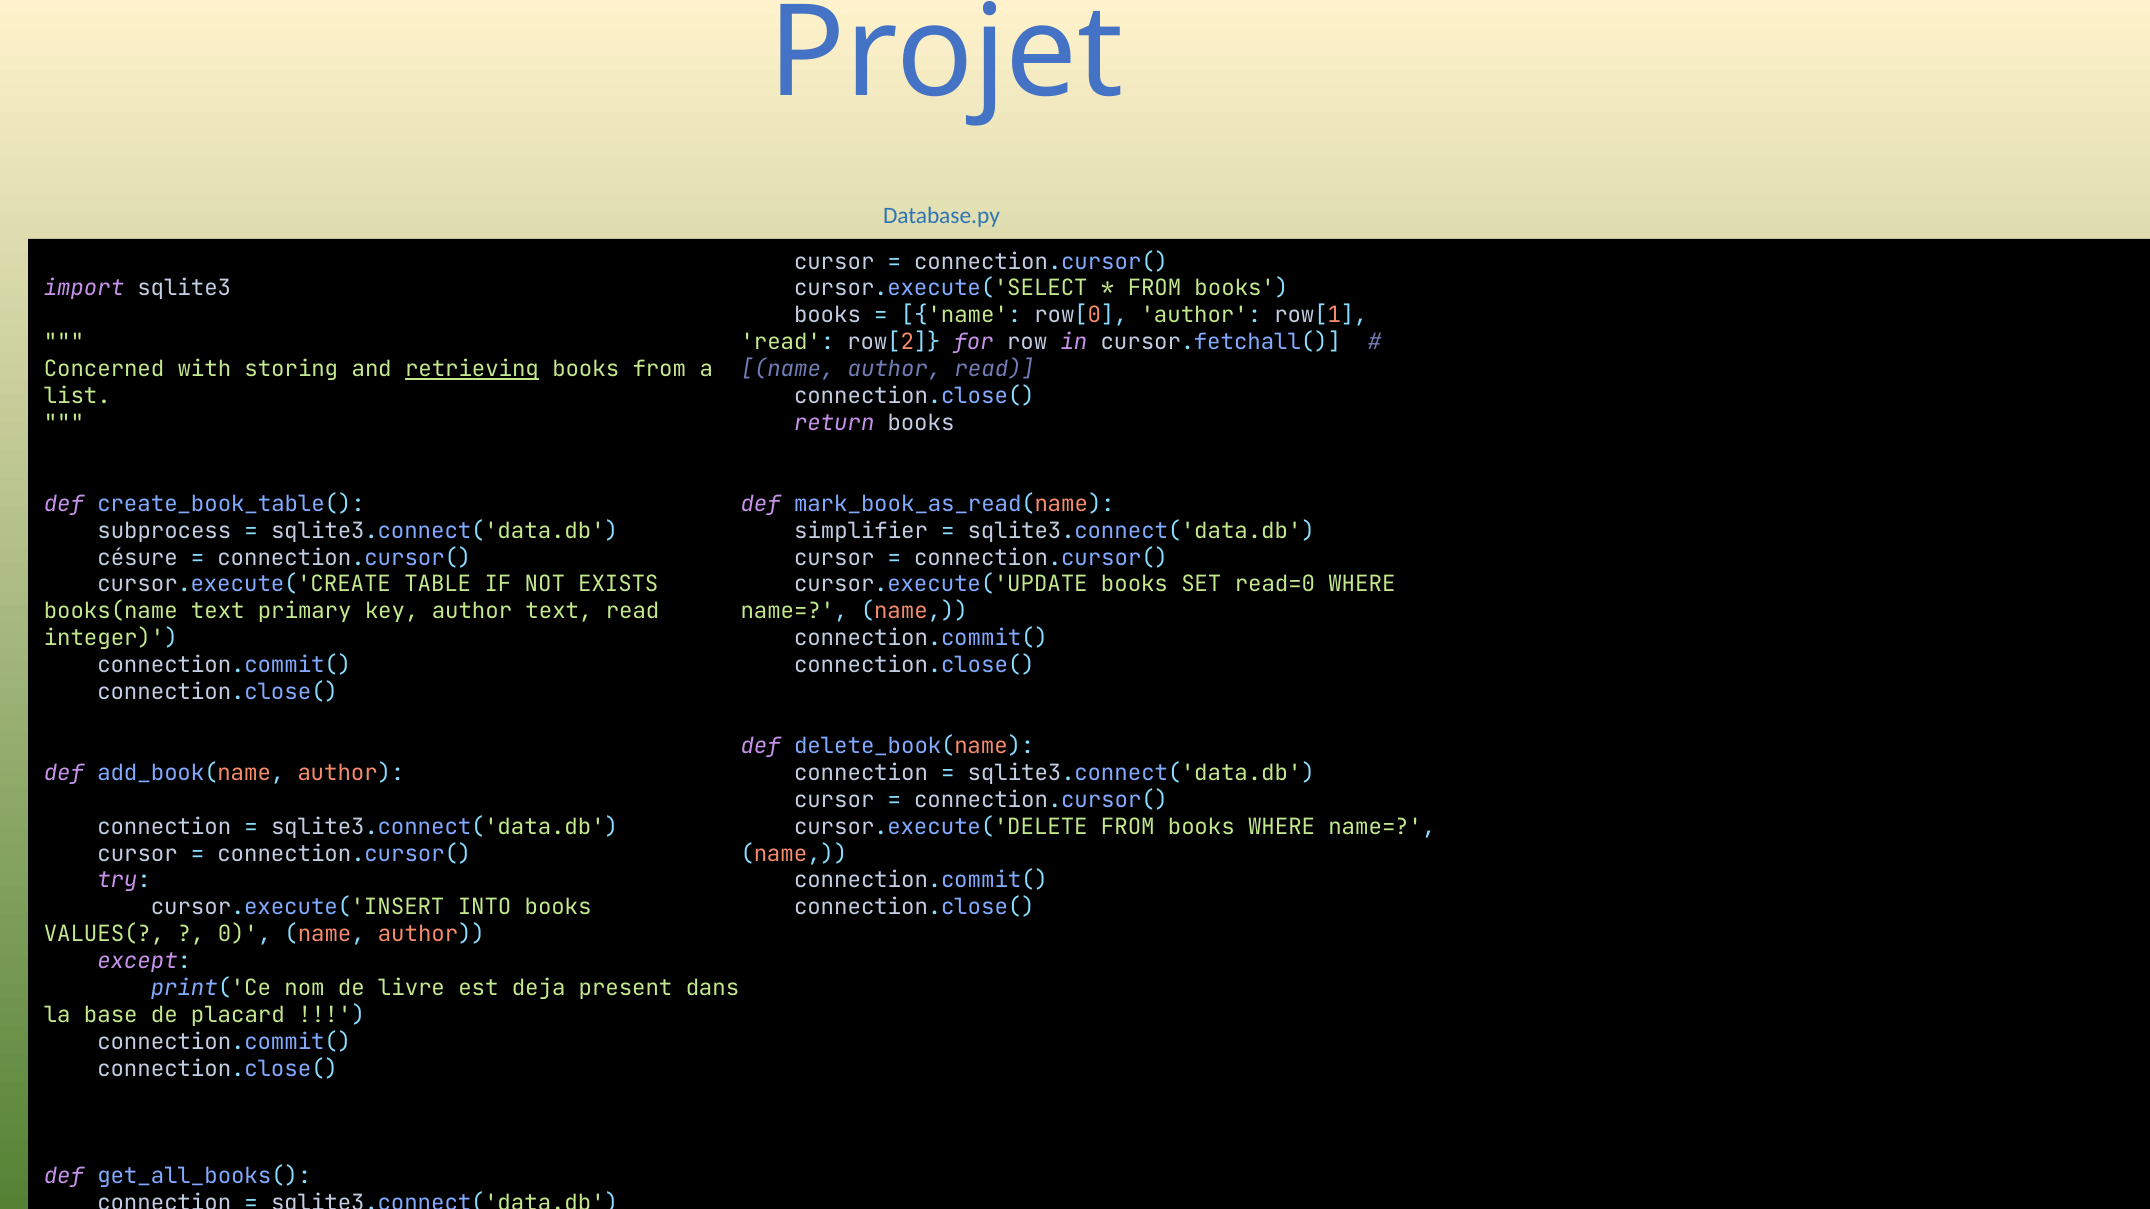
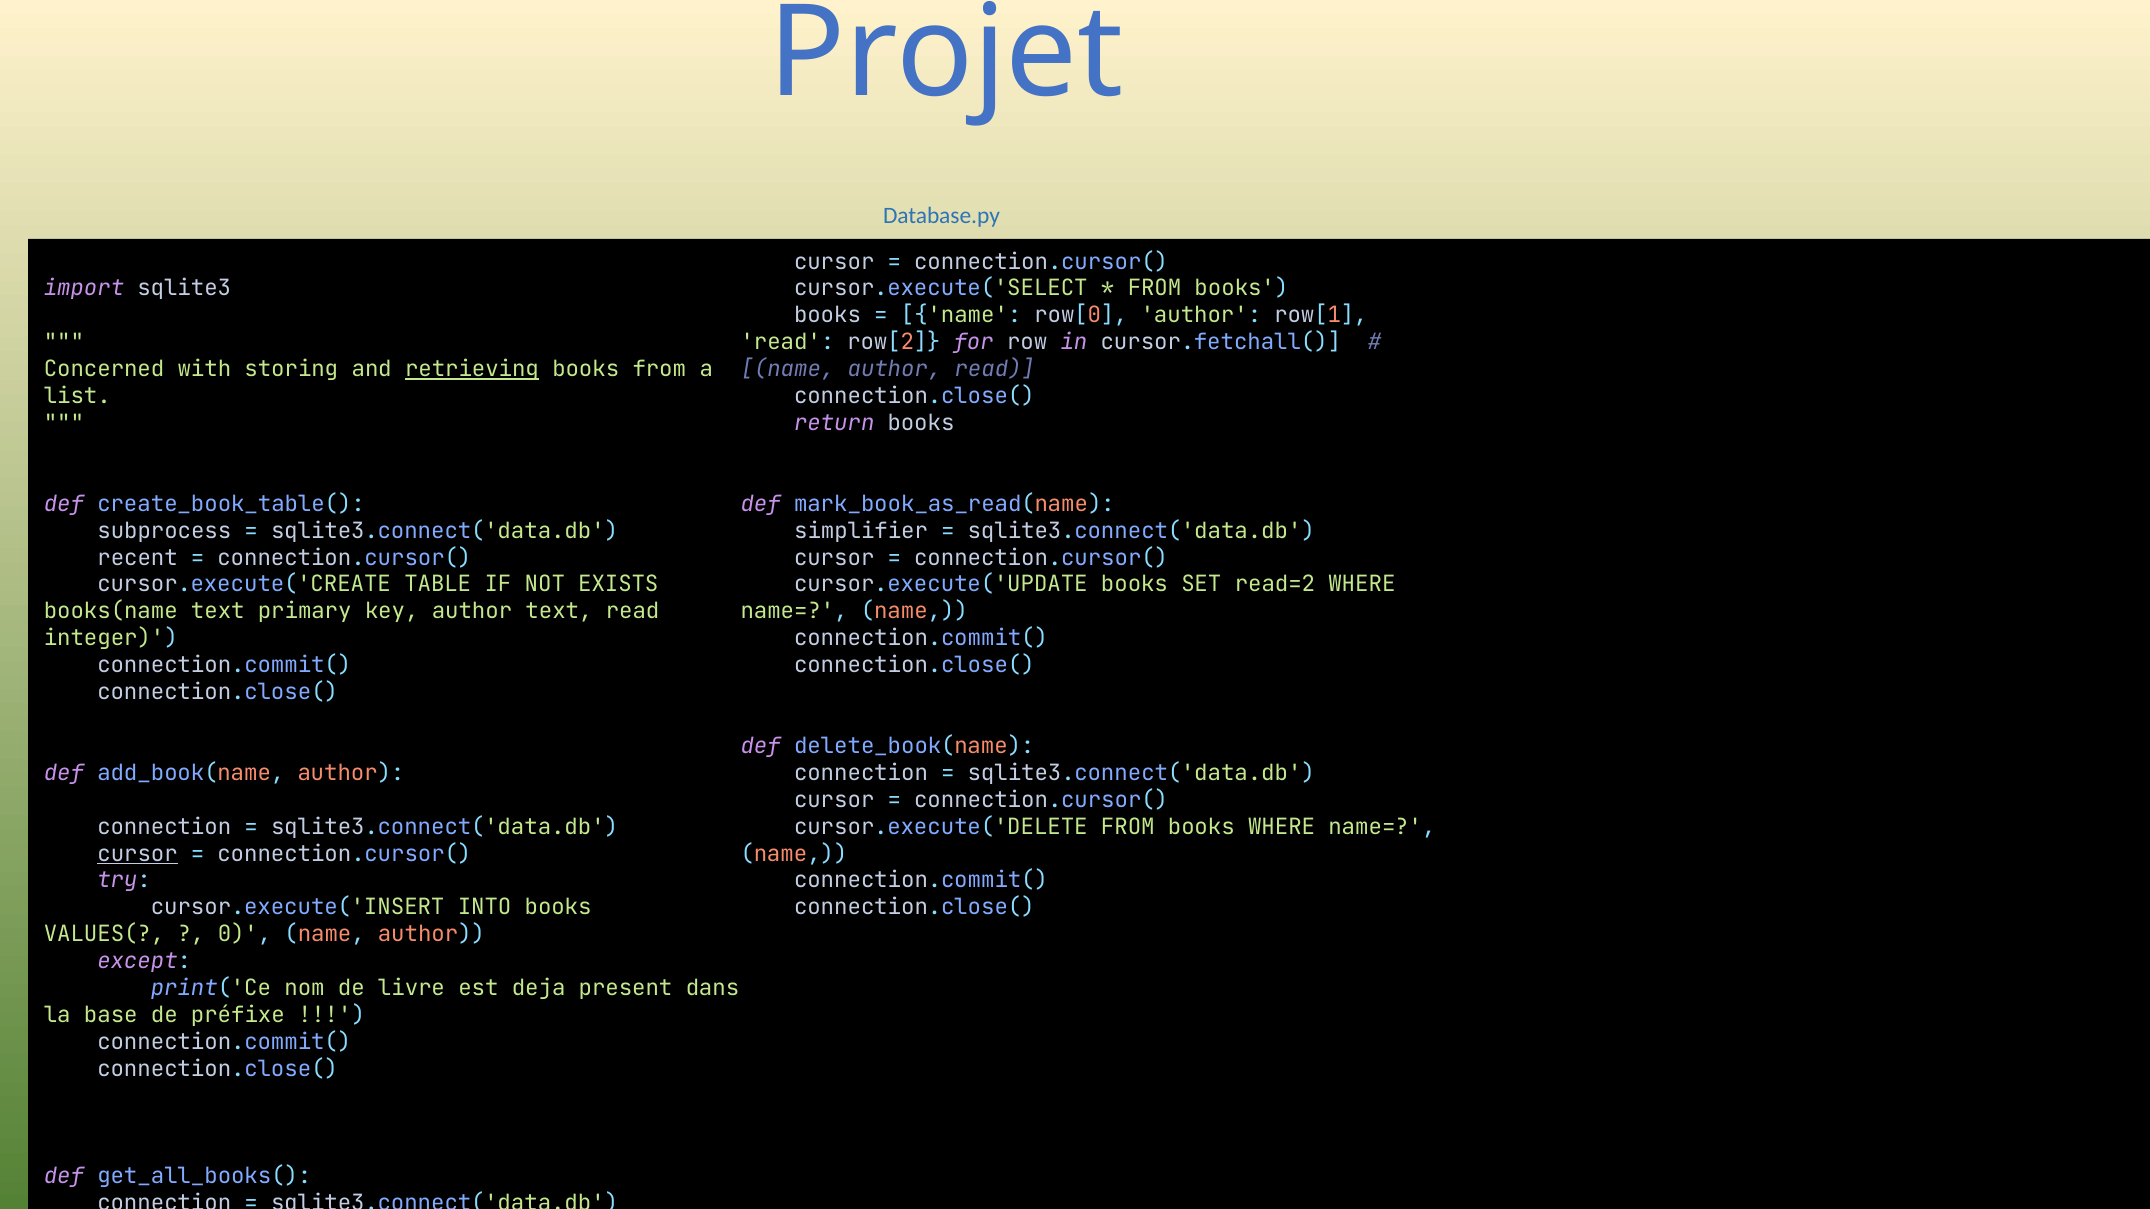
césure: césure -> recent (138, 558)
read=0: read=0 -> read=2 (1275, 585)
cursor underline: none -> present (138, 854)
placard: placard -> préfixe (238, 1015)
